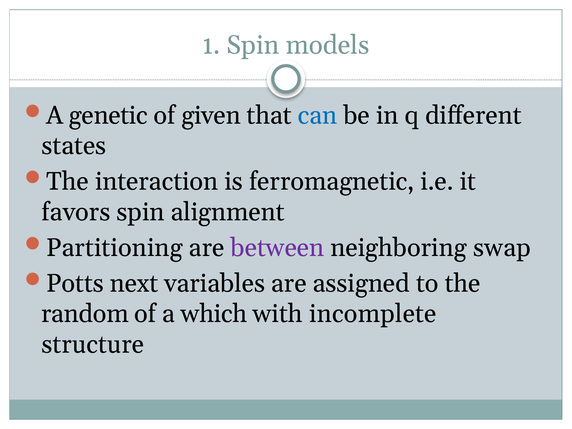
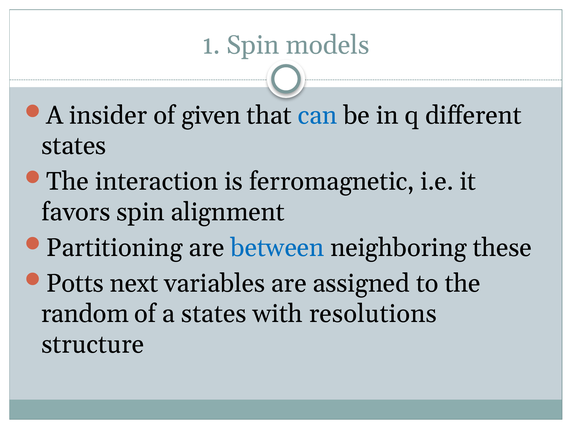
genetic: genetic -> insider (108, 115)
between colour: purple -> blue (277, 248)
swap: swap -> these (502, 248)
a which: which -> states (214, 314)
incomplete: incomplete -> resolutions (373, 314)
